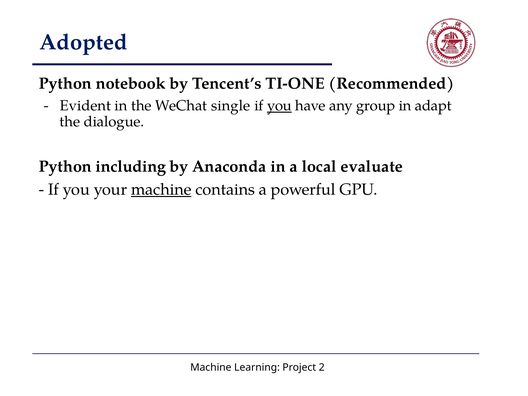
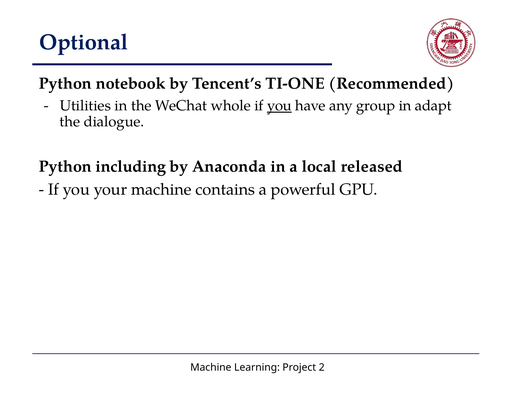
Adopted: Adopted -> Optional (84, 42)
Evident: Evident -> Utilities (85, 106)
single: single -> whole (231, 106)
evaluate: evaluate -> released (372, 167)
machine underline: present -> none (161, 190)
